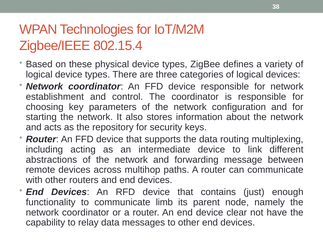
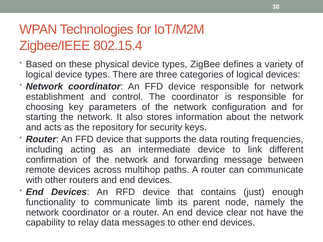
multiplexing: multiplexing -> frequencies (277, 140)
abstractions: abstractions -> confirmation (51, 160)
